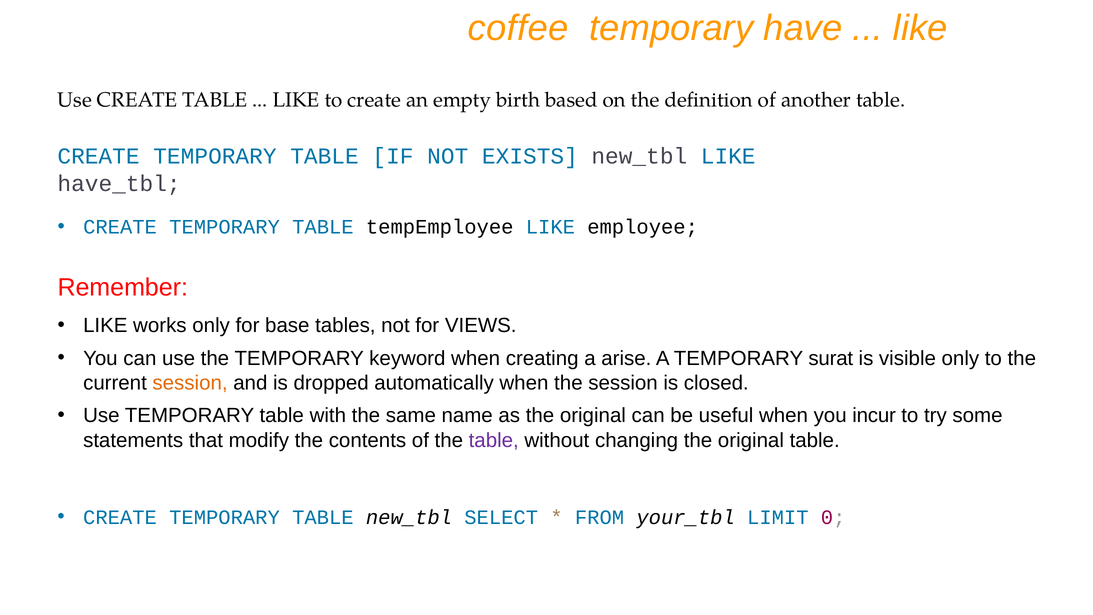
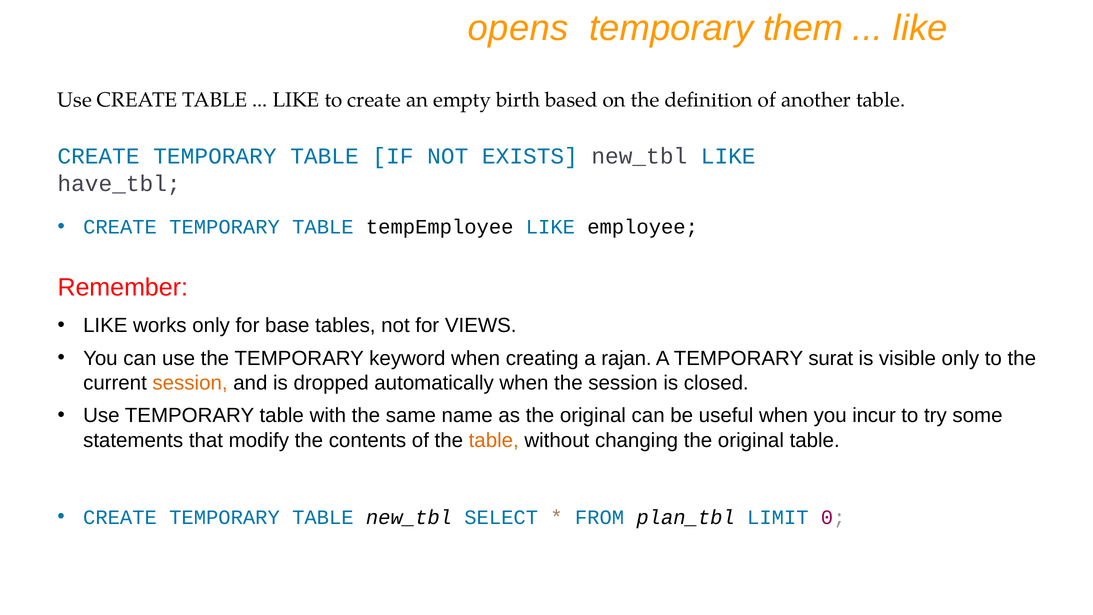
coffee: coffee -> opens (518, 28)
have: have -> them (803, 28)
arise: arise -> rajan (626, 358)
table colour: purple -> orange (494, 440)
your_tbl: your_tbl -> plan_tbl (686, 517)
